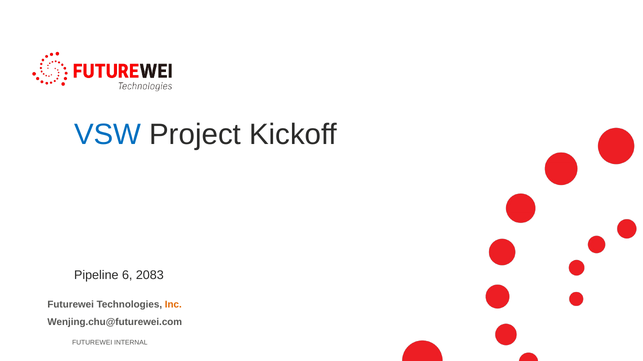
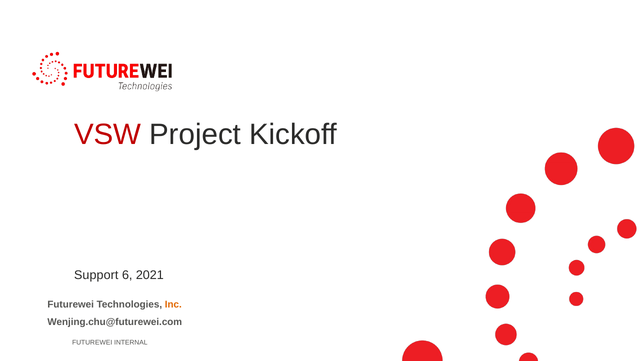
VSW colour: blue -> red (108, 135)
Pipeline: Pipeline -> Support (96, 276)
2083: 2083 -> 2021 (150, 276)
